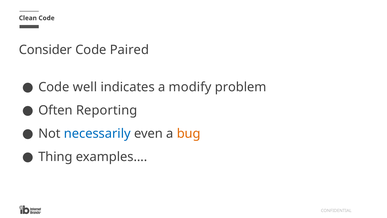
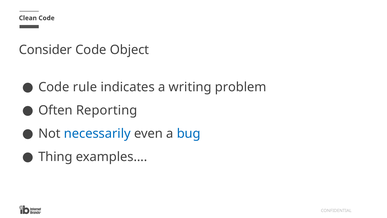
Paired: Paired -> Object (129, 50)
well: well -> rule (85, 87)
modify: modify -> writing (190, 87)
bug colour: orange -> blue (189, 133)
